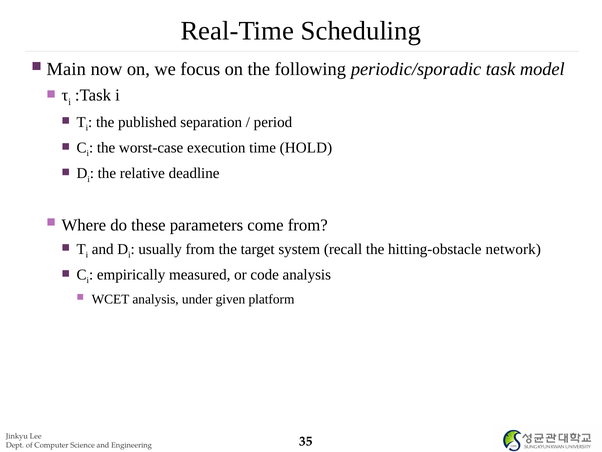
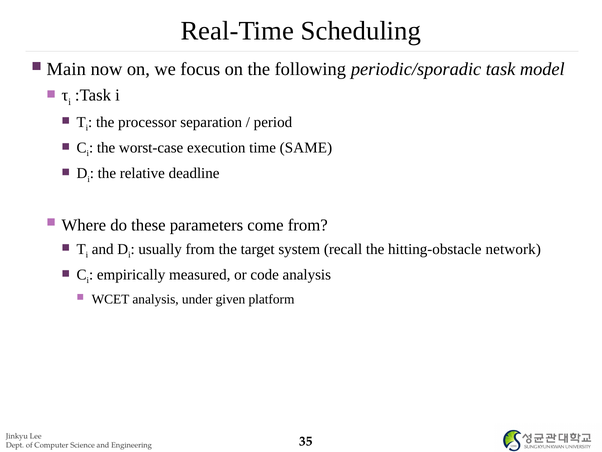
published: published -> processor (147, 122)
HOLD: HOLD -> SAME (306, 148)
